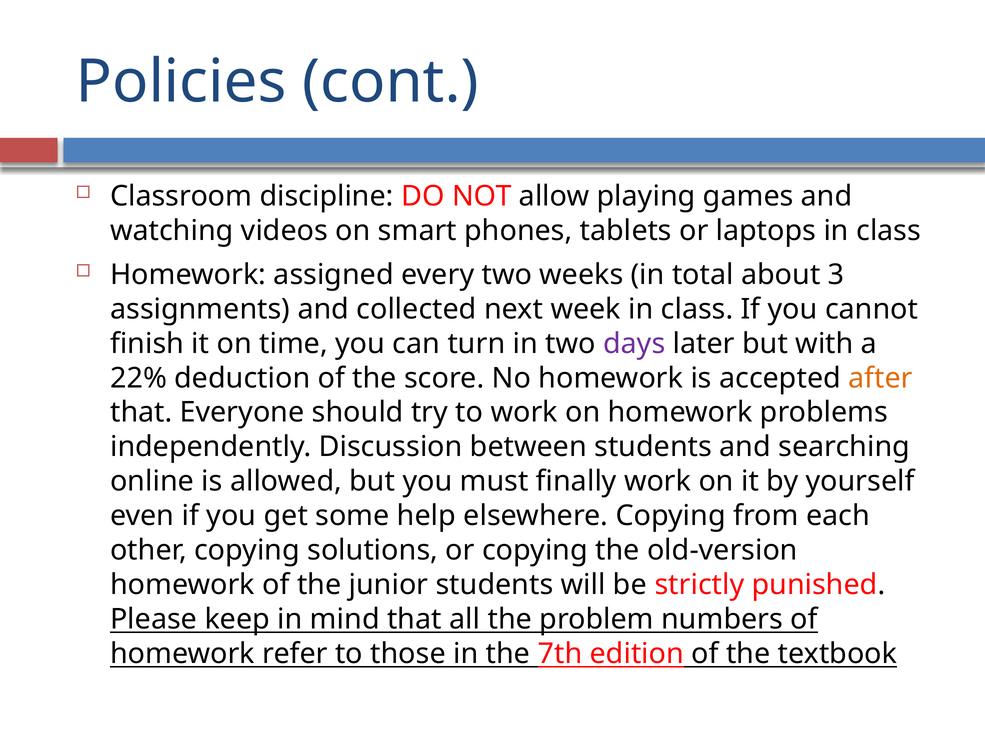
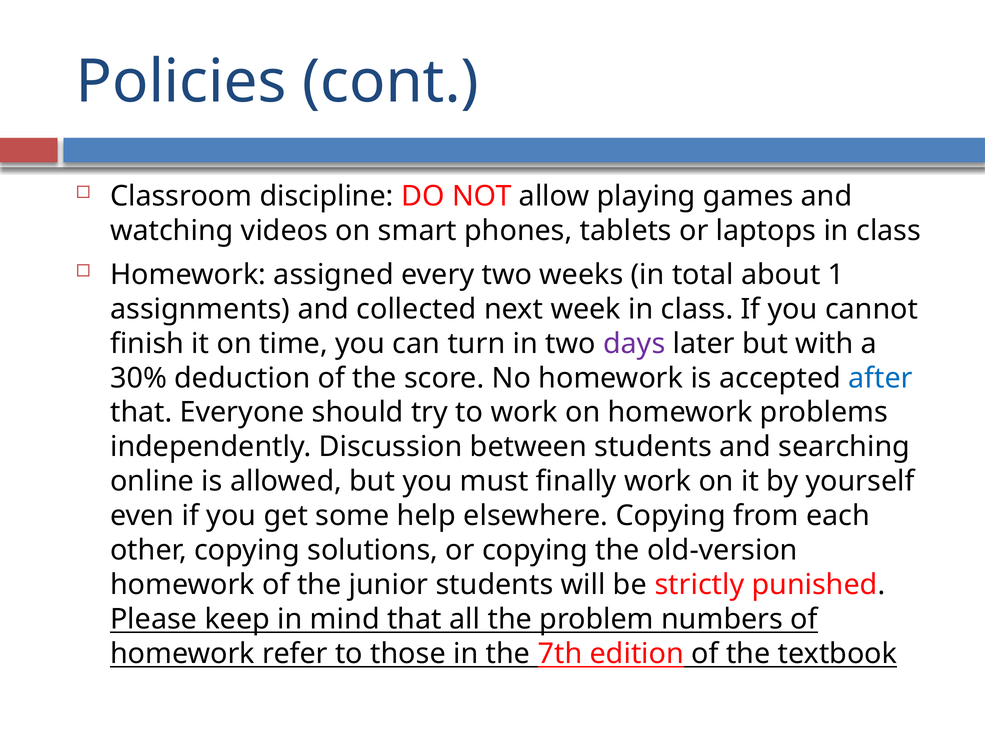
3: 3 -> 1 (836, 275)
22%: 22% -> 30% (139, 378)
after colour: orange -> blue (881, 378)
